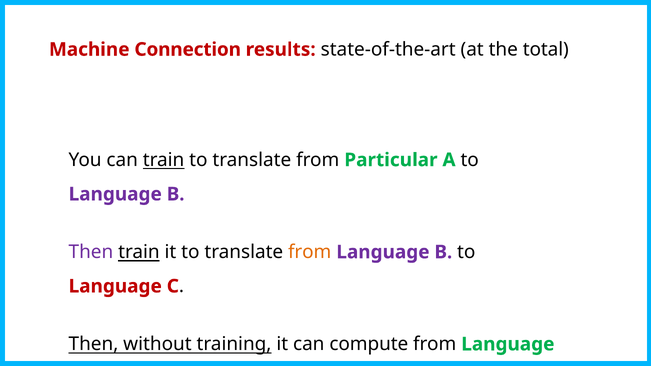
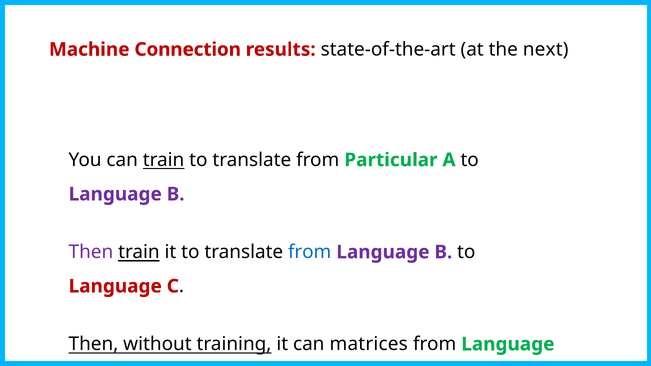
total: total -> next (546, 50)
from colour: orange -> blue (310, 252)
compute: compute -> matrices (369, 344)
